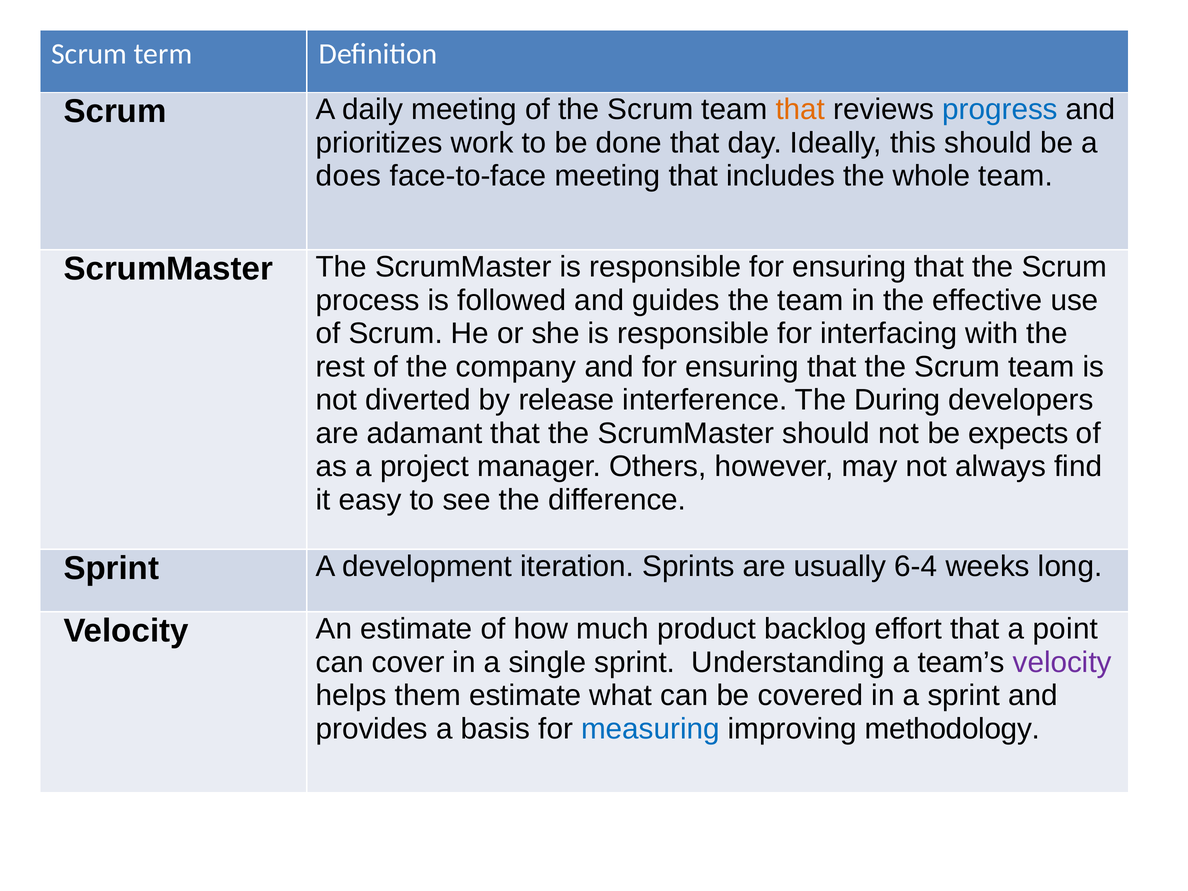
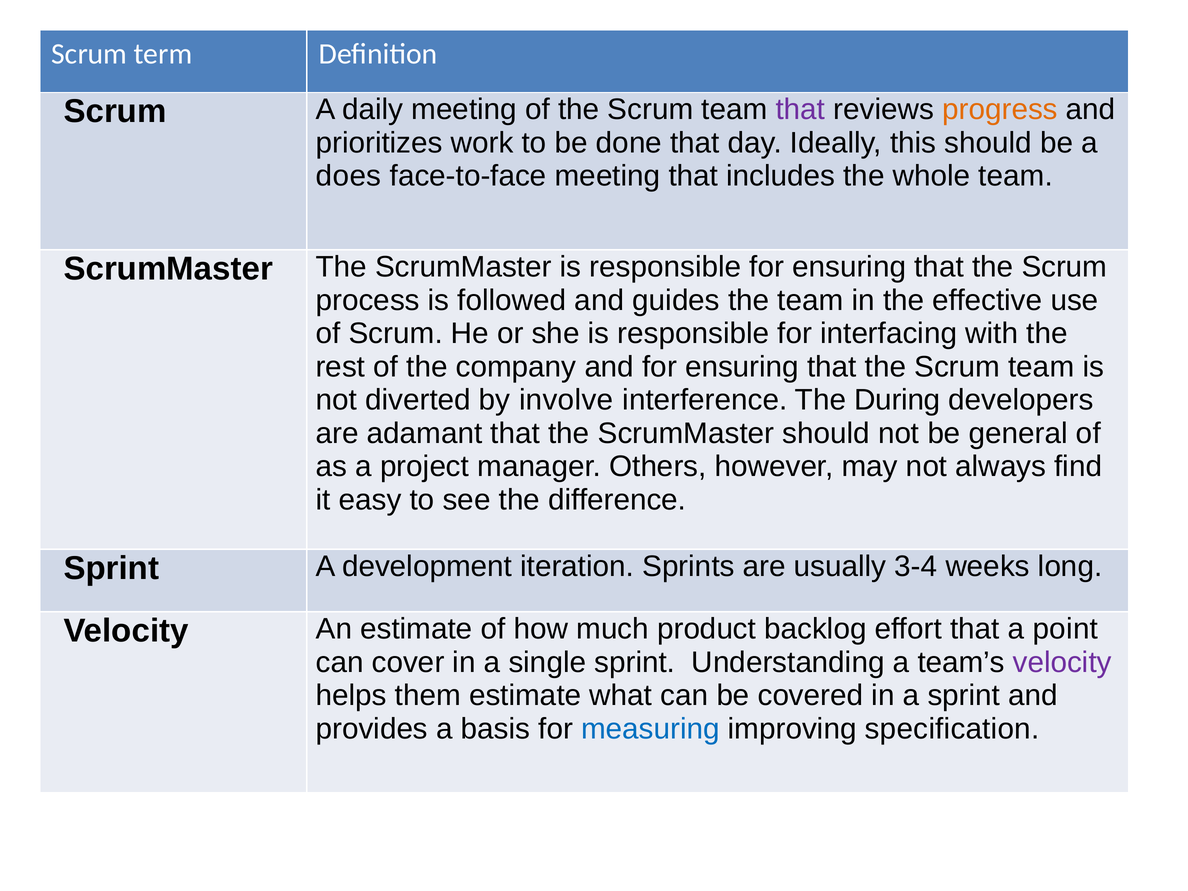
that colour: orange -> purple (800, 110)
progress colour: blue -> orange (1000, 110)
release: release -> involve (566, 400)
expects: expects -> general (1018, 433)
6-4: 6-4 -> 3-4 (916, 566)
methodology: methodology -> specification (952, 729)
